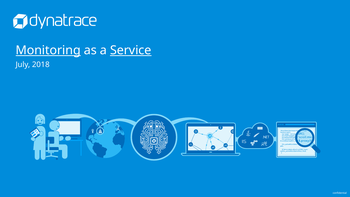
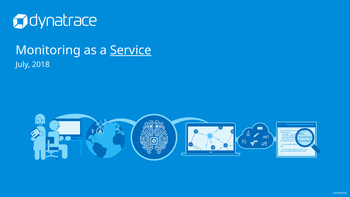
Monitoring underline: present -> none (48, 50)
